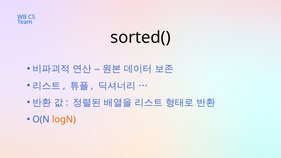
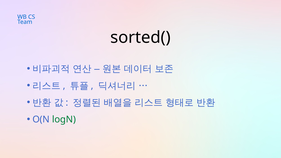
logN colour: orange -> green (64, 119)
